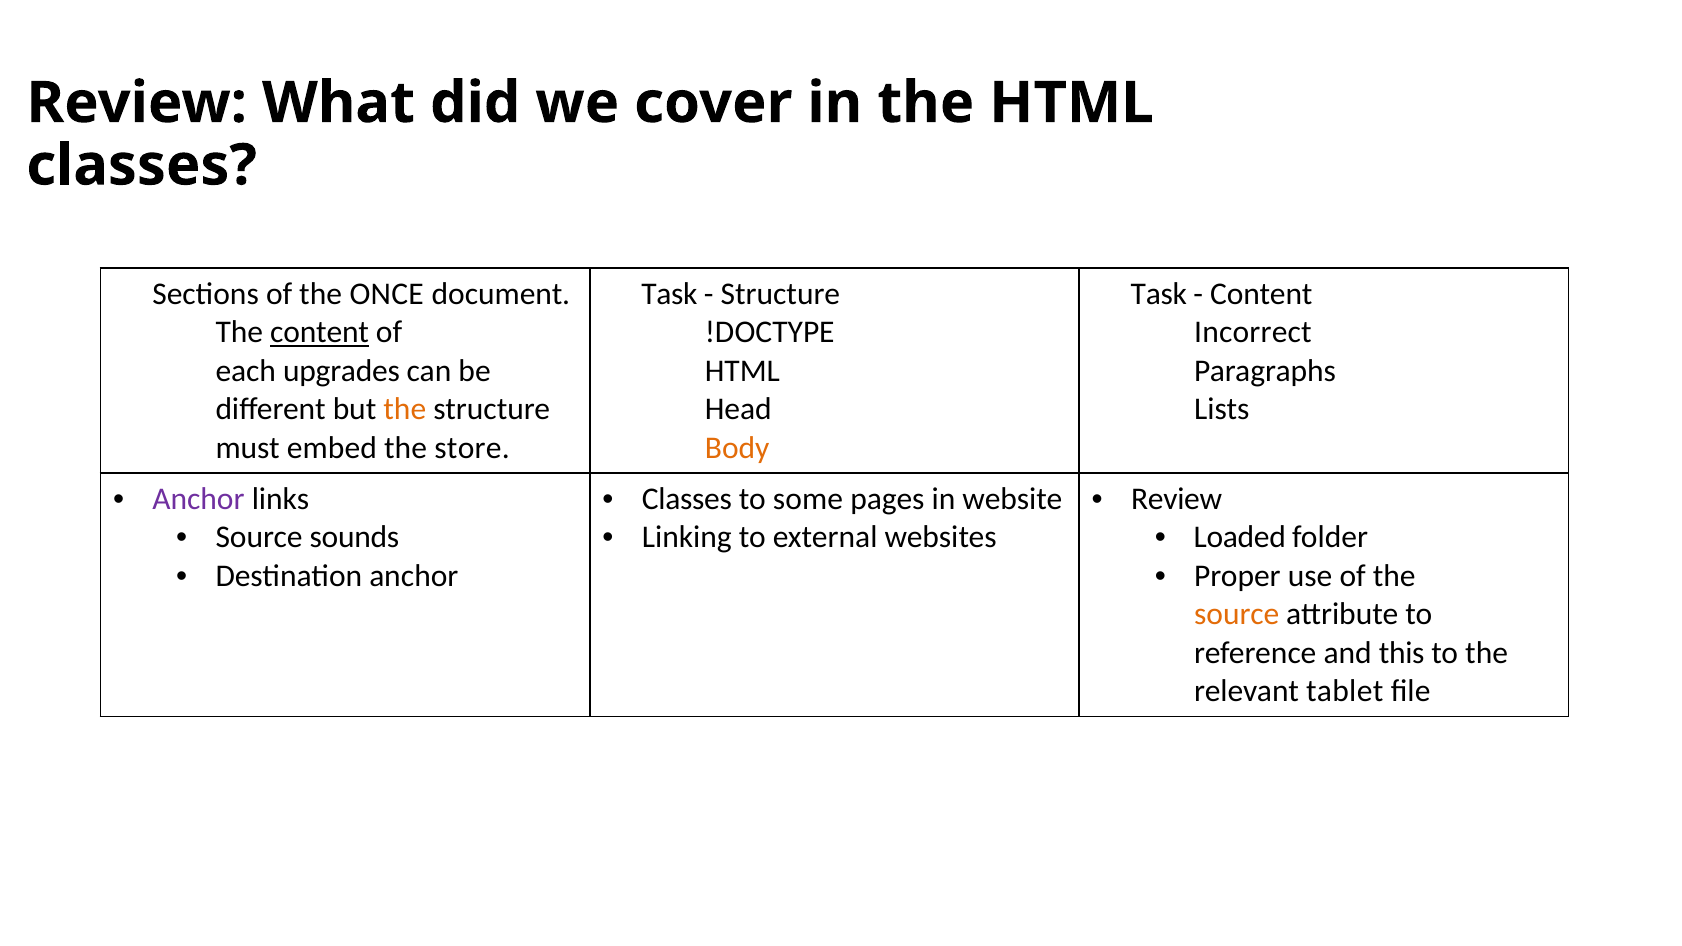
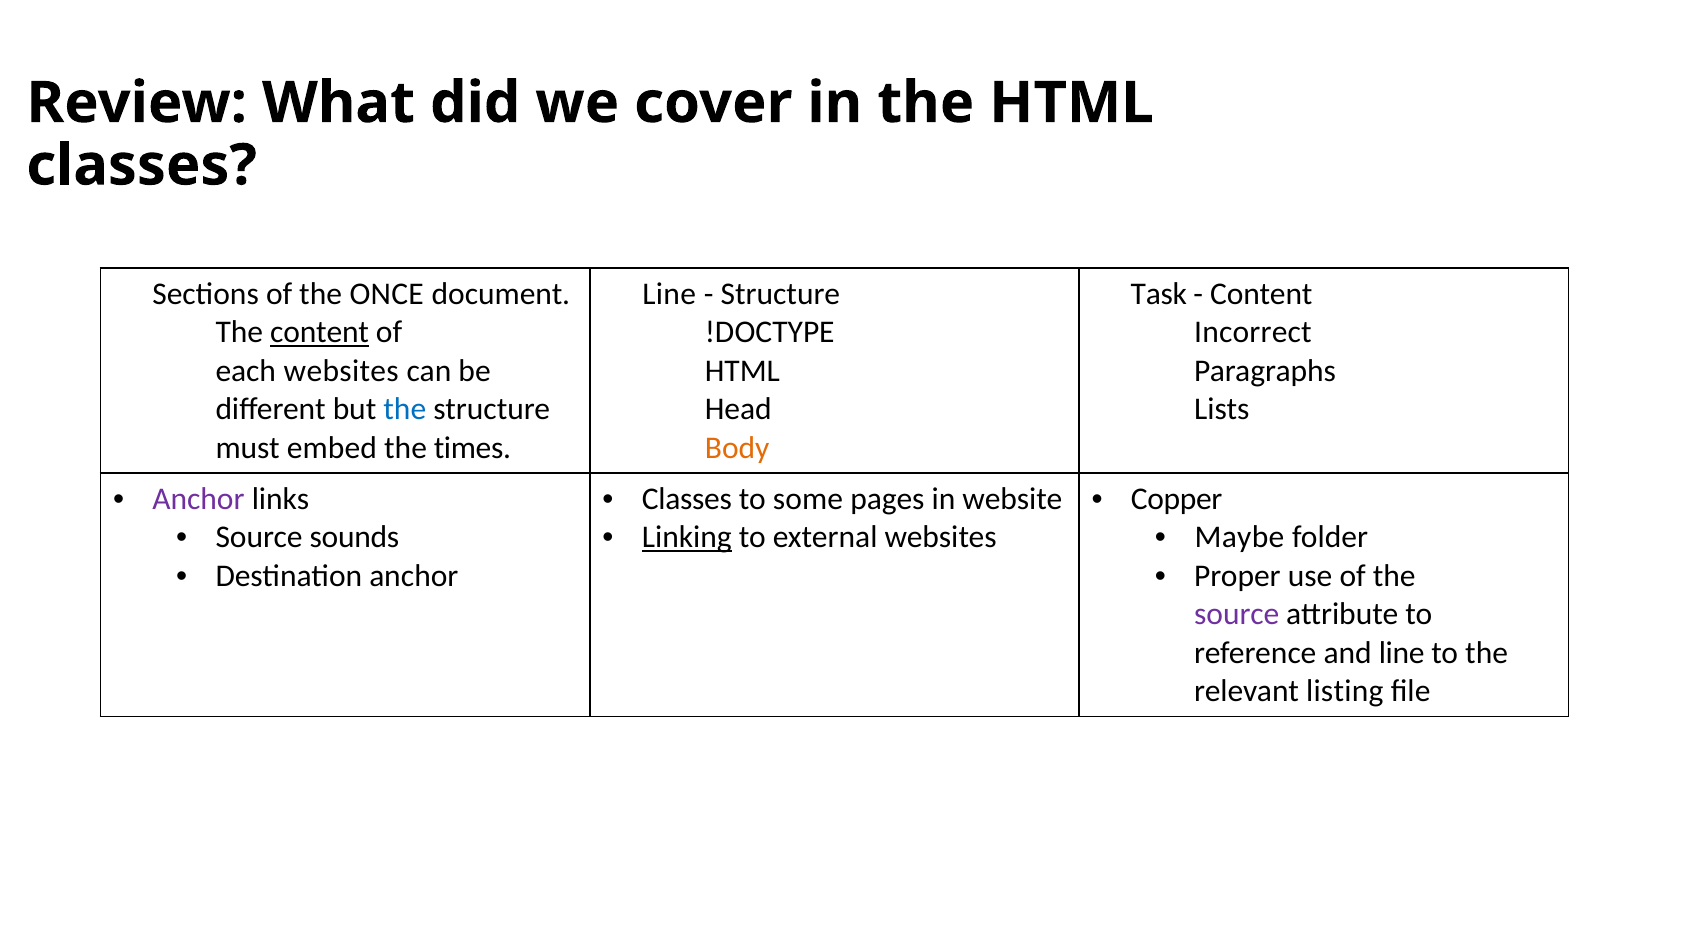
Task: Task -> Line (669, 294)
each upgrades: upgrades -> websites (341, 371)
the colour: orange -> blue (405, 409)
store: store -> times (472, 448)
Review: Review -> Copper (1177, 499)
Linking underline: none -> present (687, 537)
Loaded: Loaded -> Maybe (1239, 537)
source colour: orange -> purple (1237, 614)
and this: this -> line (1402, 653)
tablet: tablet -> listing (1345, 691)
